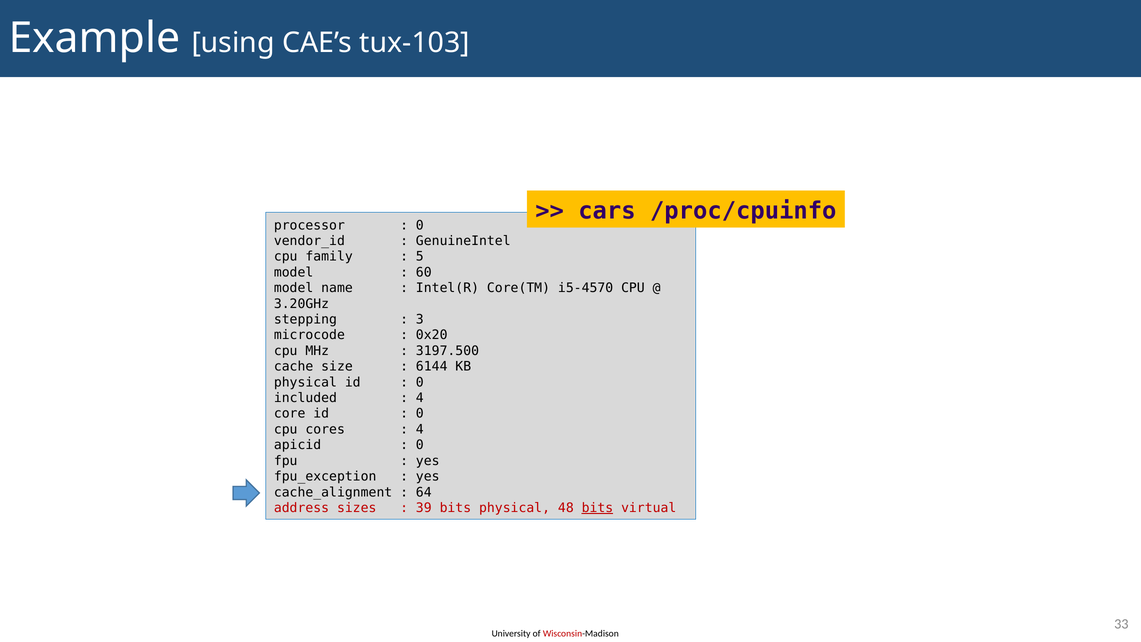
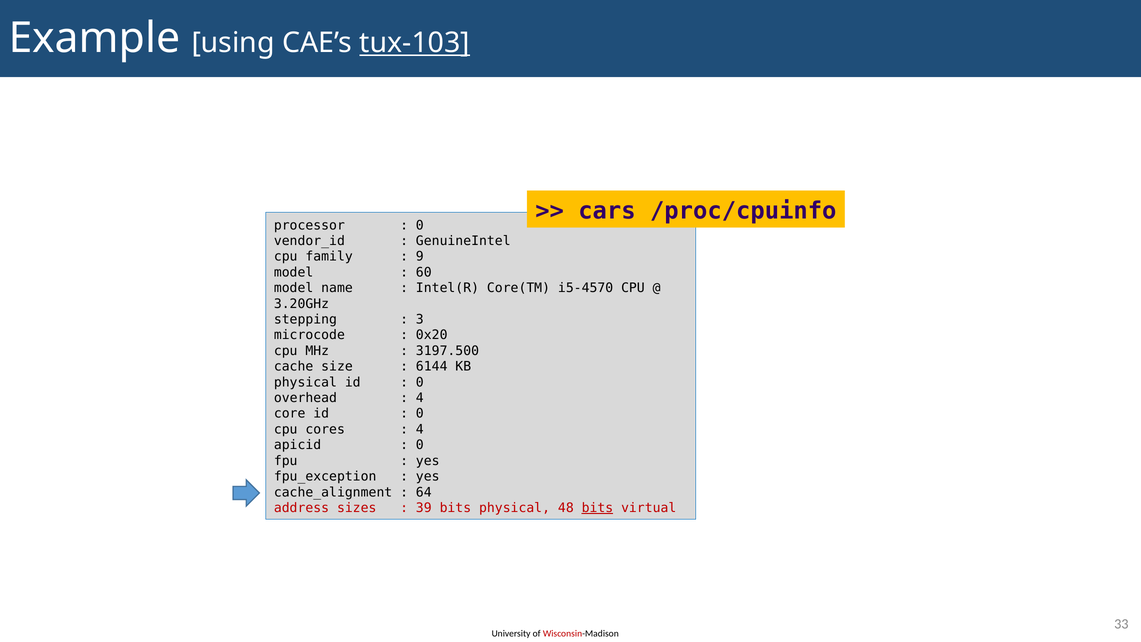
tux-103 underline: none -> present (415, 43)
5: 5 -> 9 (420, 257)
included: included -> overhead (305, 398)
